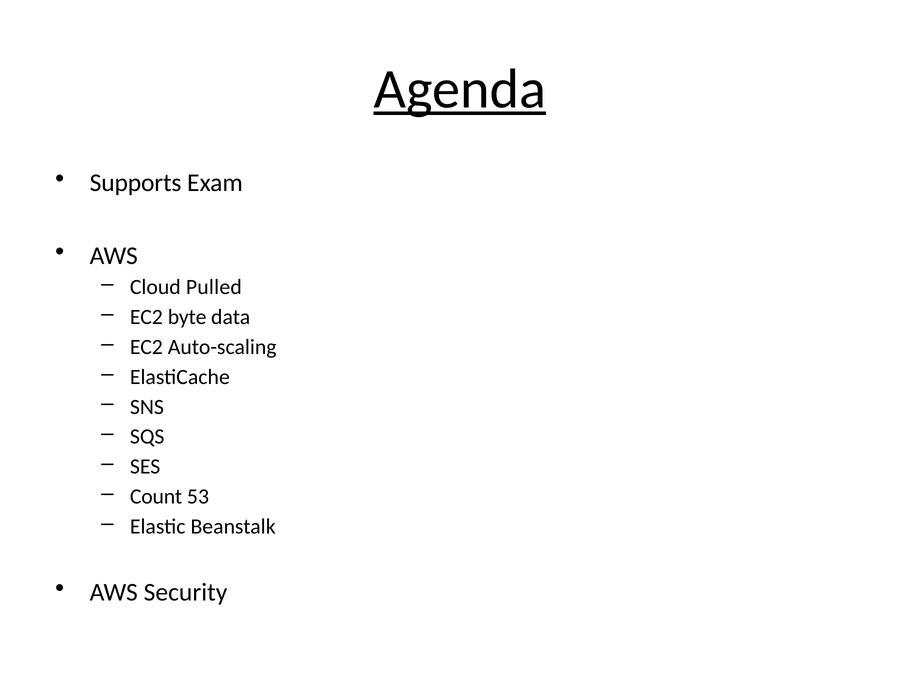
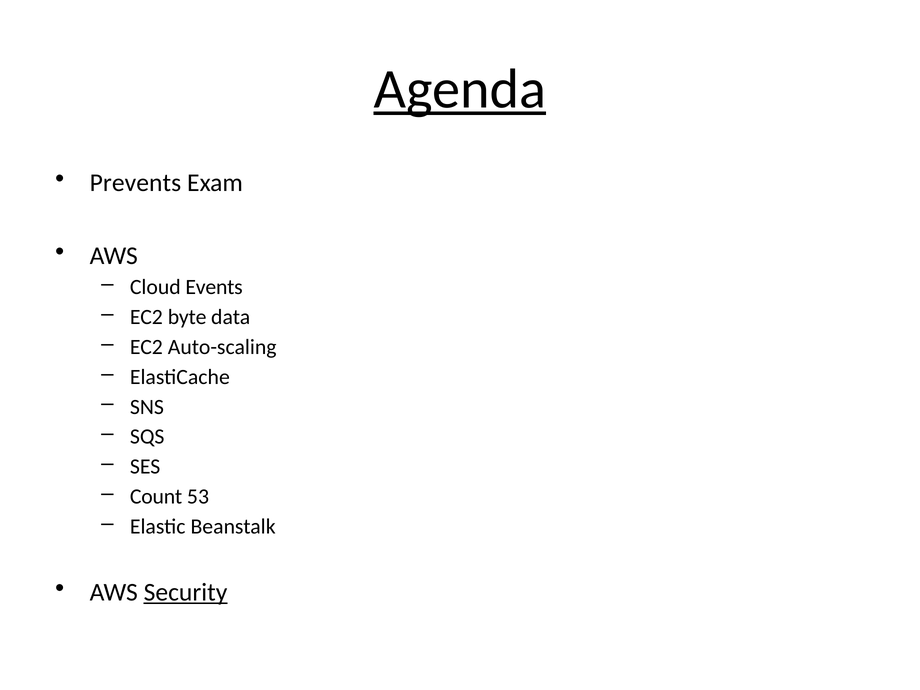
Supports: Supports -> Prevents (135, 183)
Pulled: Pulled -> Events (214, 287)
Security underline: none -> present (186, 592)
